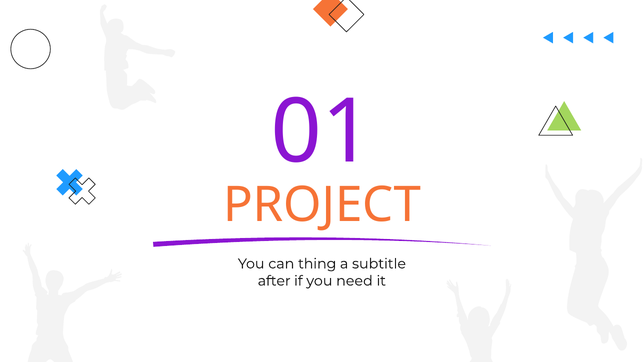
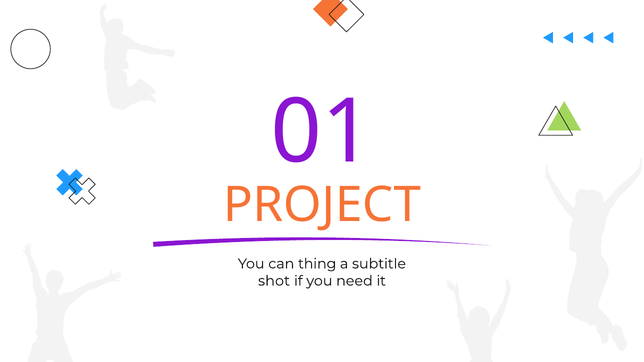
after: after -> shot (274, 281)
